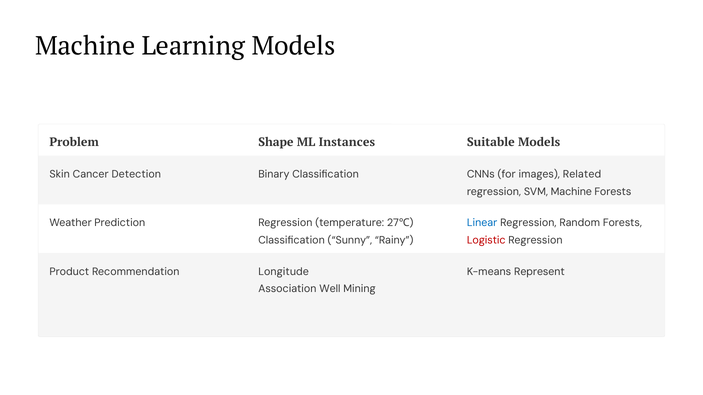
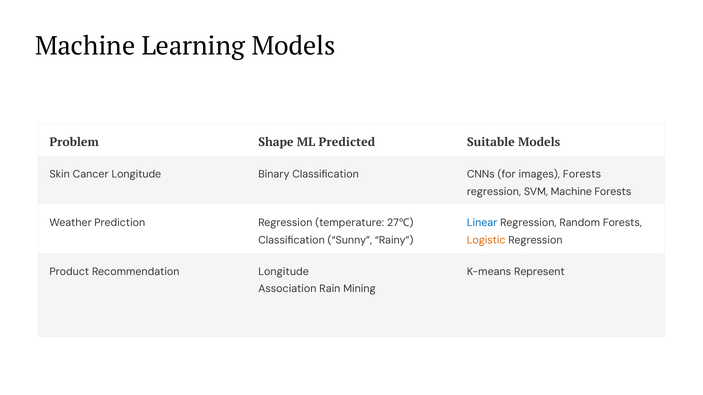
Instances: Instances -> Predicted (347, 142)
Cancer Detection: Detection -> Longitude (136, 174)
images Related: Related -> Forests (582, 174)
Logistic colour: red -> orange (486, 241)
Well: Well -> Rain (330, 289)
